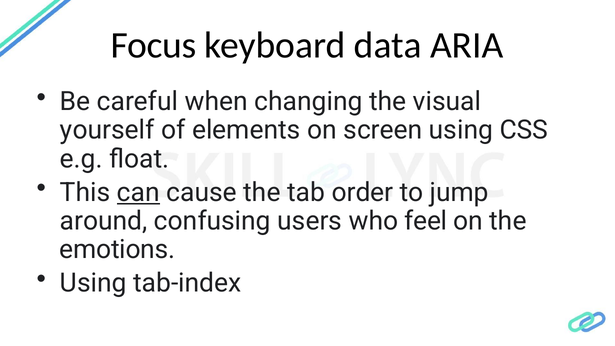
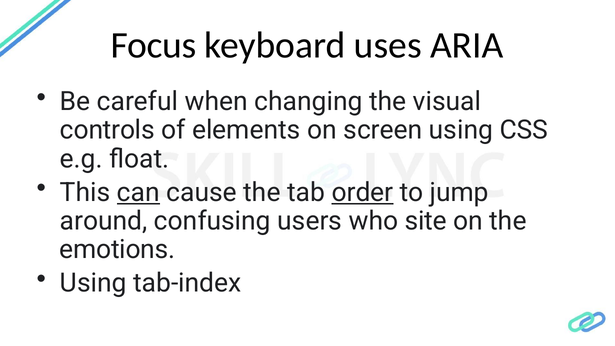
data: data -> uses (388, 45)
yourself: yourself -> controls (107, 130)
order underline: none -> present (362, 192)
feel: feel -> site (426, 221)
